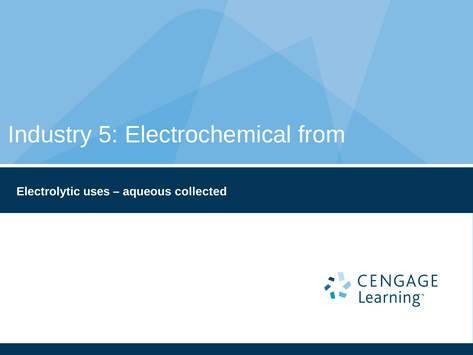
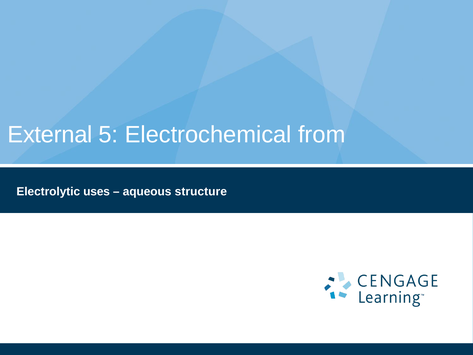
Industry: Industry -> External (50, 134)
collected: collected -> structure (201, 192)
